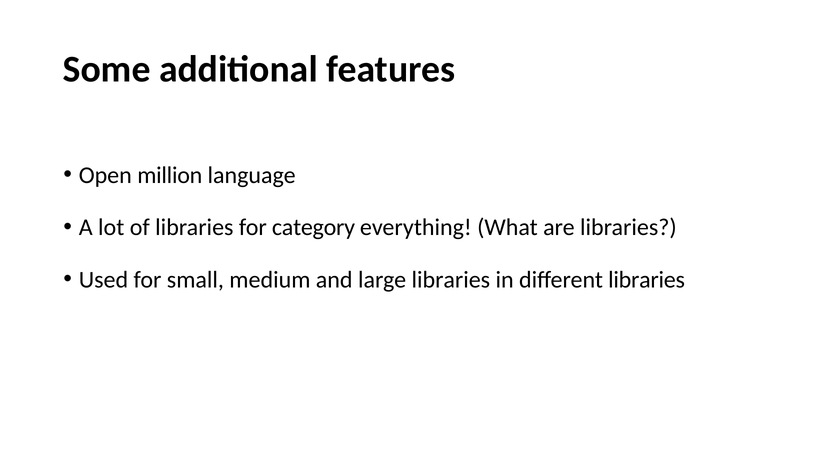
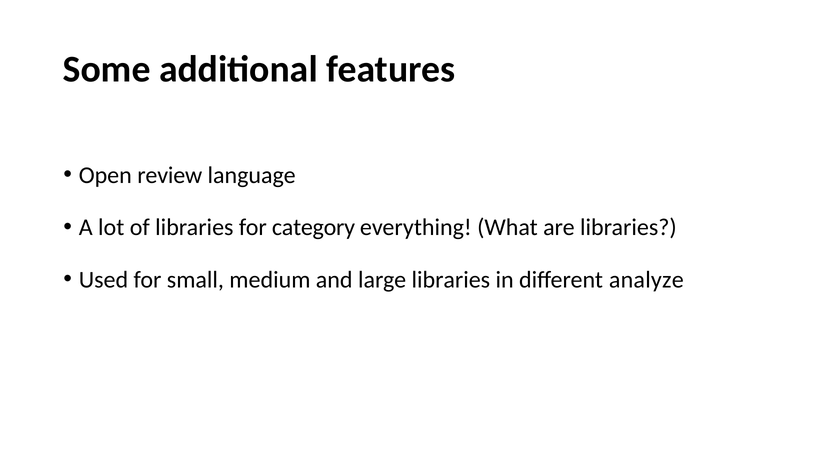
million: million -> review (170, 175)
different libraries: libraries -> analyze (646, 280)
